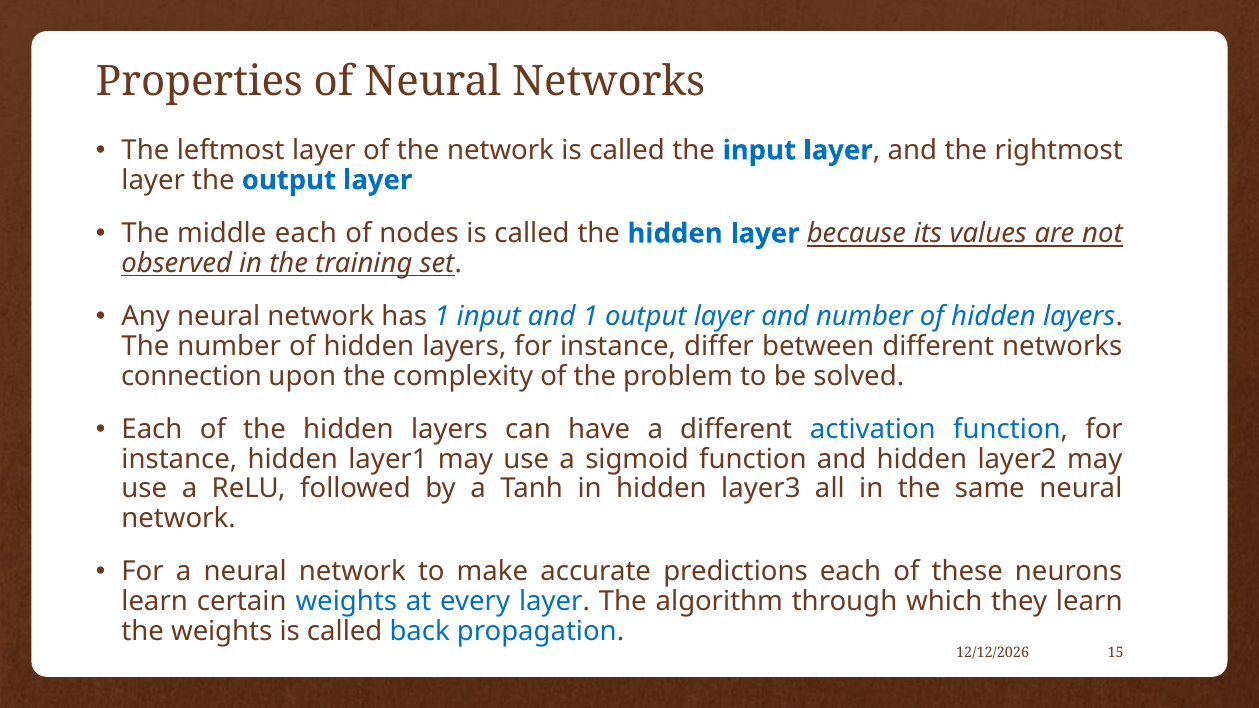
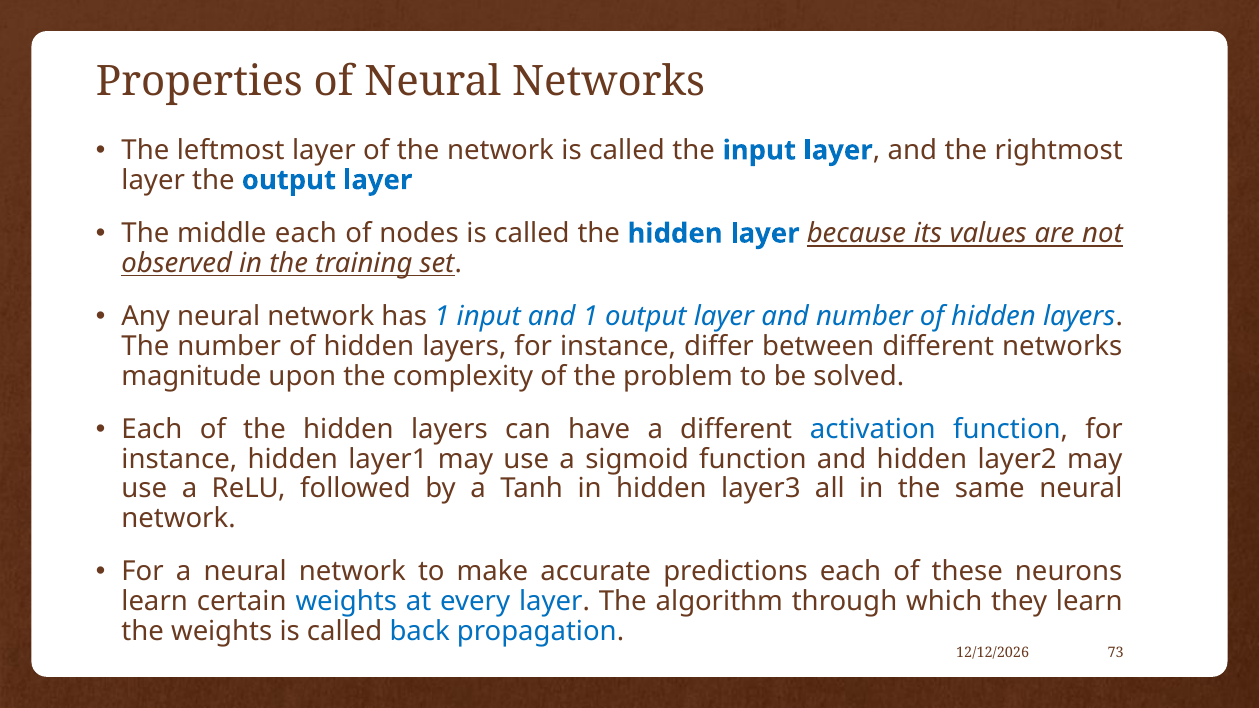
connection: connection -> magnitude (191, 376)
15: 15 -> 73 (1116, 653)
